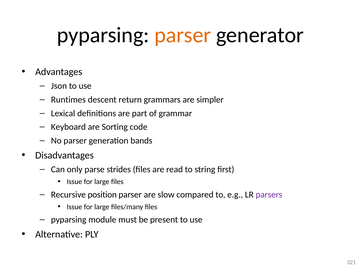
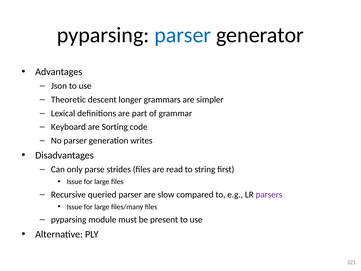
parser colour: orange -> blue (183, 35)
Runtimes: Runtimes -> Theoretic (68, 100)
return: return -> longer (130, 100)
bands: bands -> writes (141, 140)
position: position -> queried (102, 194)
